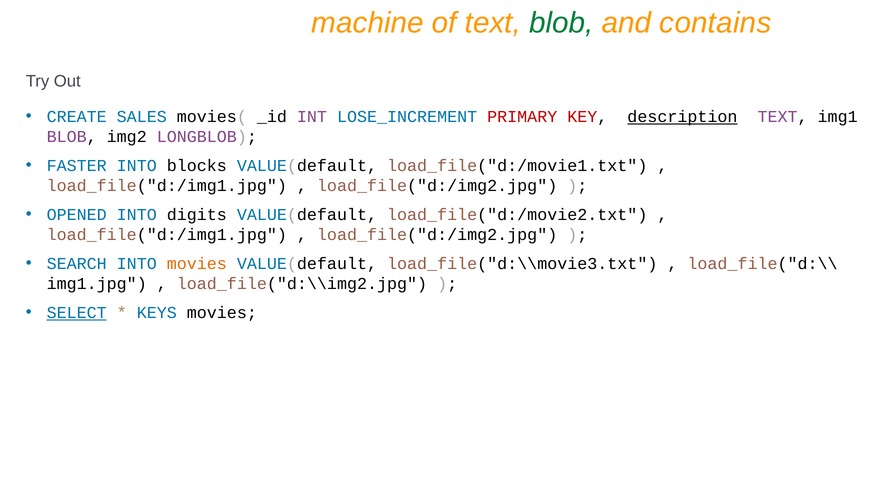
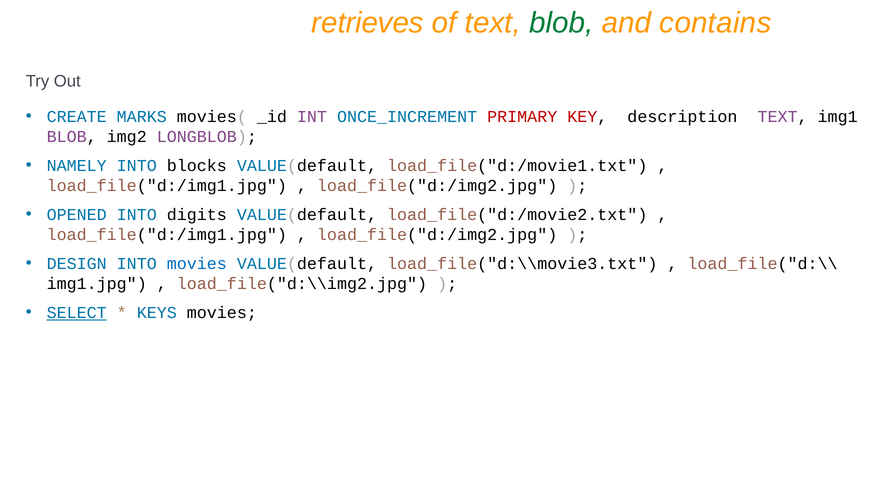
machine: machine -> retrieves (368, 23)
SALES: SALES -> MARKS (142, 117)
LOSE_INCREMENT: LOSE_INCREMENT -> ONCE_INCREMENT (407, 117)
description underline: present -> none (682, 117)
FASTER: FASTER -> NAMELY (77, 166)
SEARCH: SEARCH -> DESIGN (77, 264)
movies colour: orange -> blue (197, 264)
